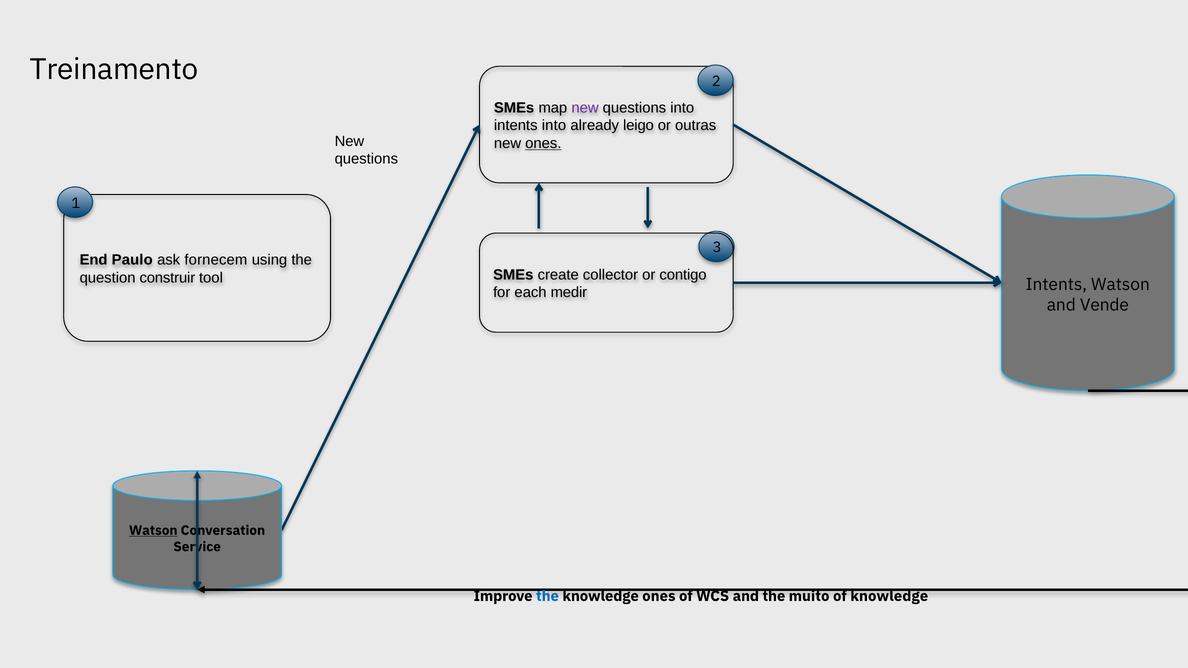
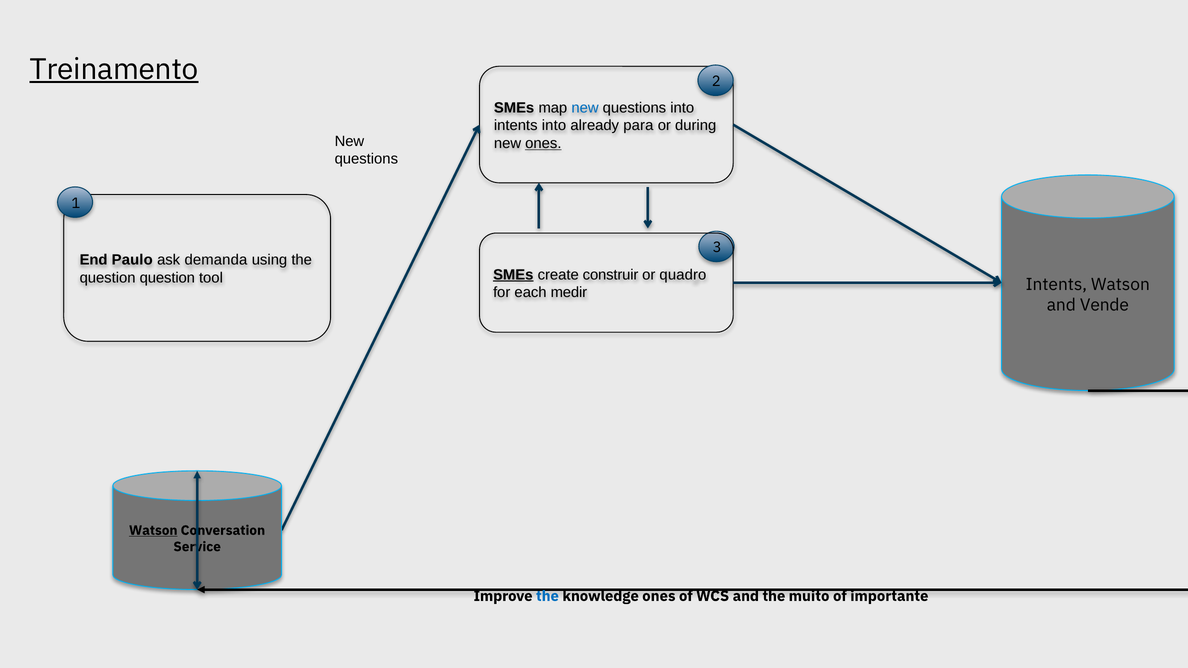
Treinamento underline: none -> present (114, 69)
new colour: purple -> blue (585, 108)
leigo: leigo -> para (638, 126)
outras: outras -> during (696, 126)
fornecem: fornecem -> demanda (216, 260)
SMEs underline: none -> present (513, 275)
collector: collector -> construir (611, 275)
contigo: contigo -> quadro (683, 275)
question construir: construir -> question (167, 278)
of knowledge: knowledge -> importante (889, 596)
